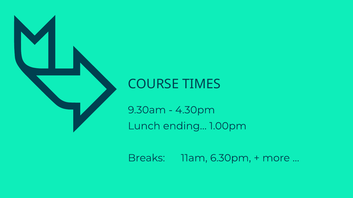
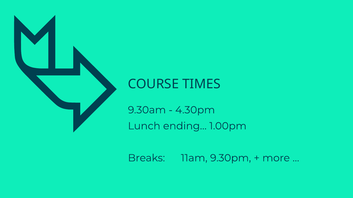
6.30pm: 6.30pm -> 9.30pm (231, 158)
